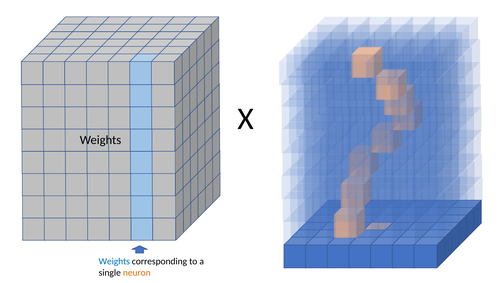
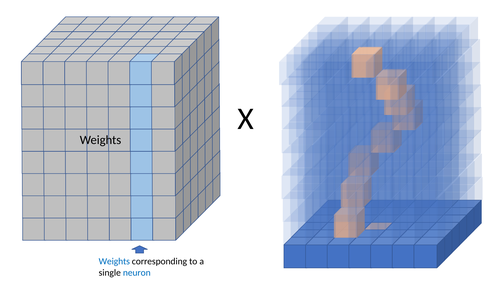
neuron colour: orange -> blue (137, 273)
